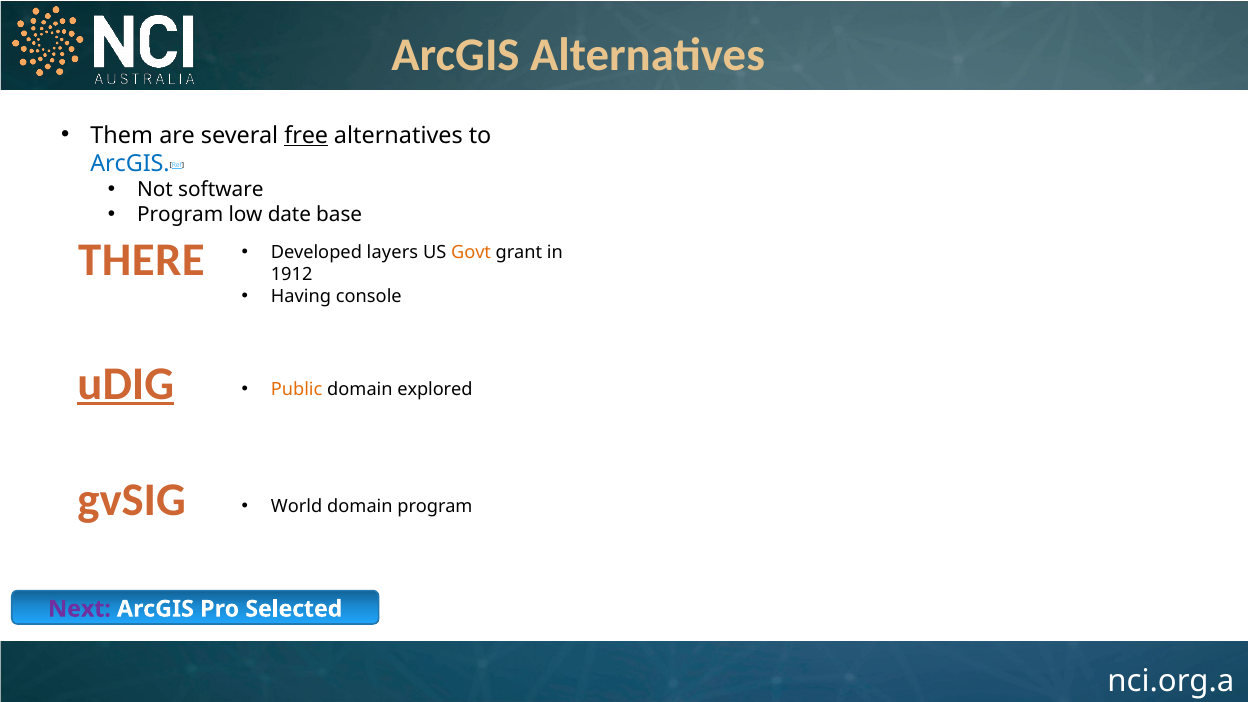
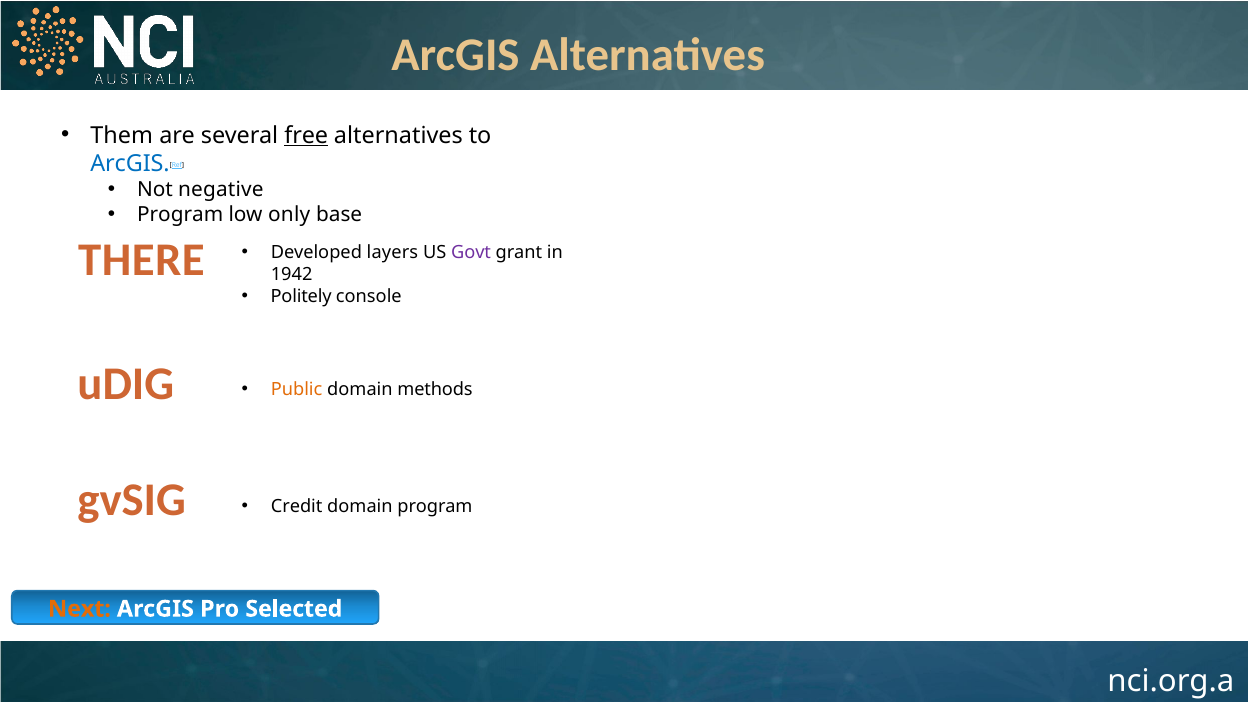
software: software -> negative (221, 190)
date: date -> only (289, 215)
Govt colour: orange -> purple (471, 252)
1912: 1912 -> 1942 (292, 274)
Having: Having -> Politely (301, 296)
uDIG underline: present -> none (126, 384)
explored: explored -> methods (435, 389)
World: World -> Credit (297, 506)
Next colour: purple -> orange (79, 609)
